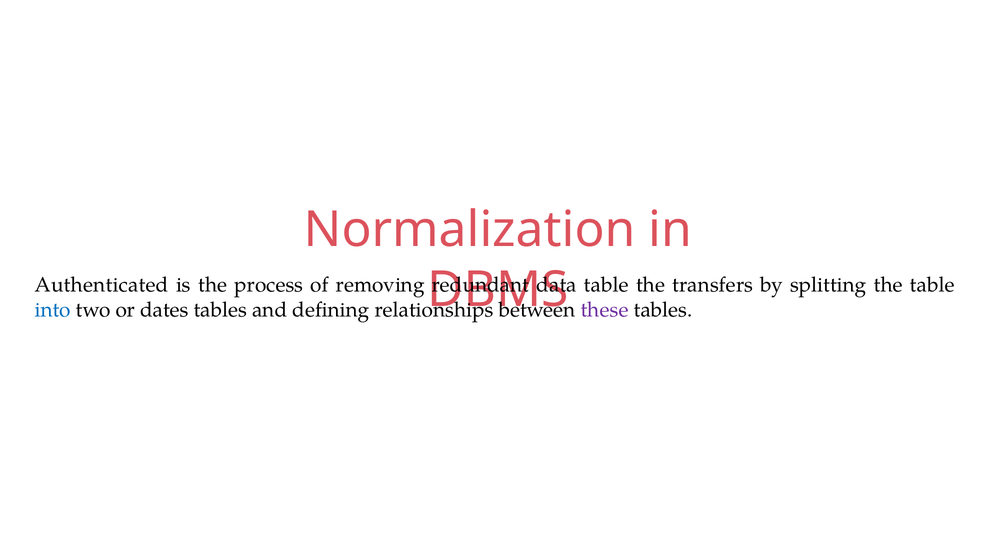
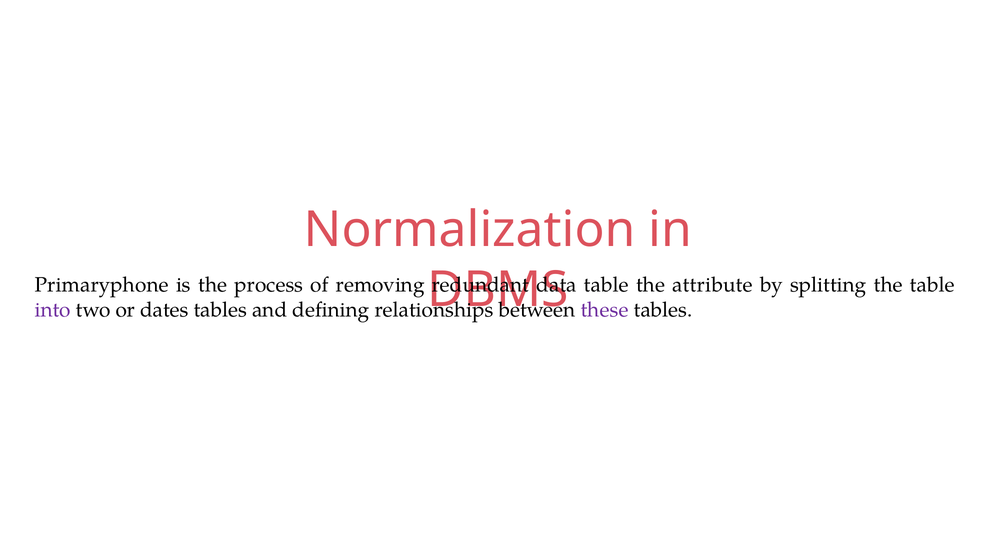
Authenticated: Authenticated -> Primaryphone (102, 285)
transfers: transfers -> attribute (713, 285)
into colour: blue -> purple (53, 310)
